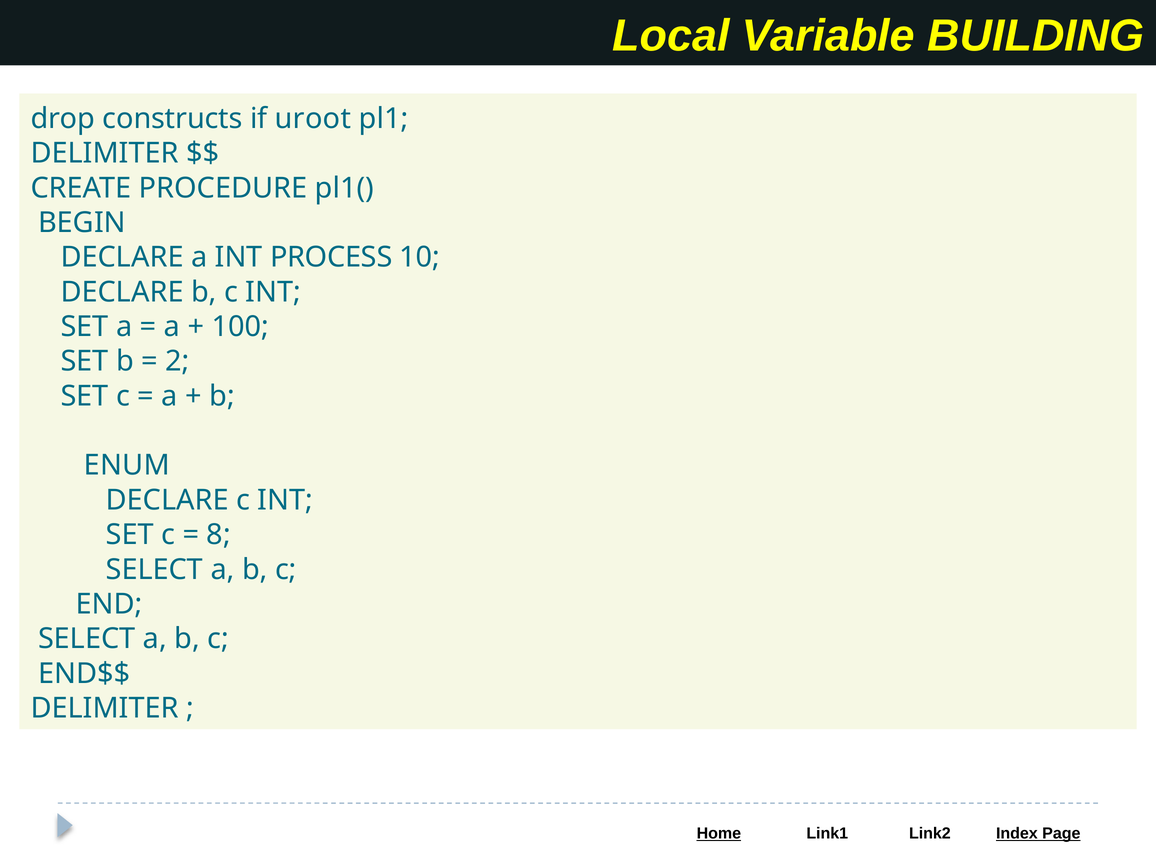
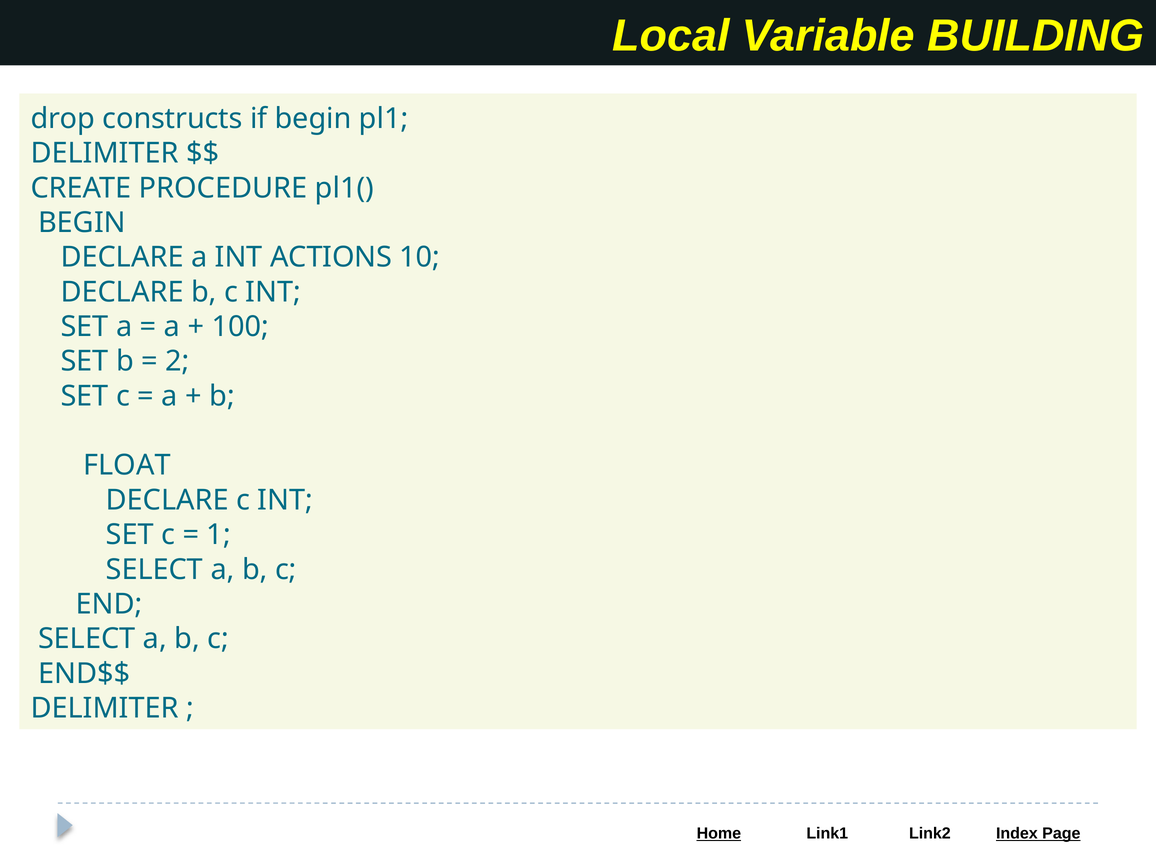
if uroot: uroot -> begin (313, 119)
PROCESS: PROCESS -> ACTIONS (331, 257)
ENUM: ENUM -> FLOAT (127, 465)
8: 8 -> 1 (219, 535)
